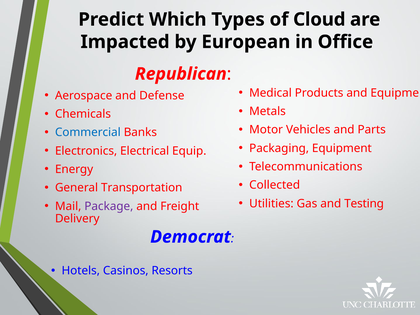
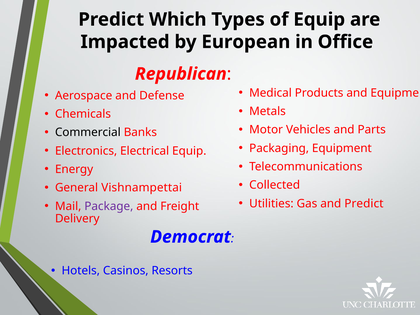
of Cloud: Cloud -> Equip (319, 19)
Commercial colour: blue -> black (88, 132)
Transportation: Transportation -> Vishnampettai (142, 188)
and Testing: Testing -> Predict (364, 204)
